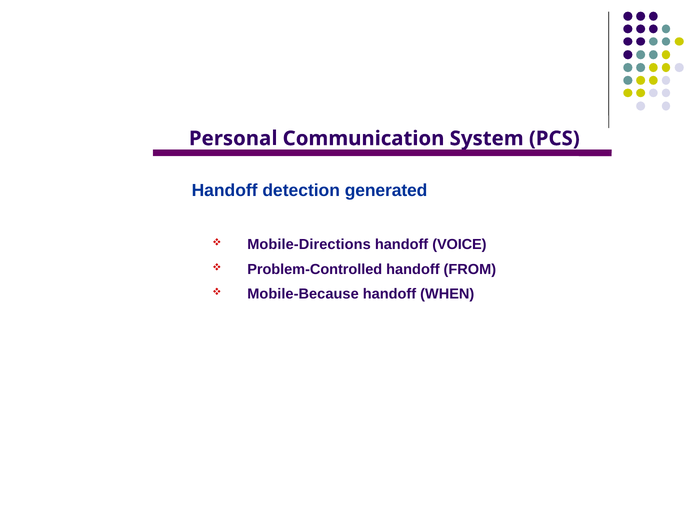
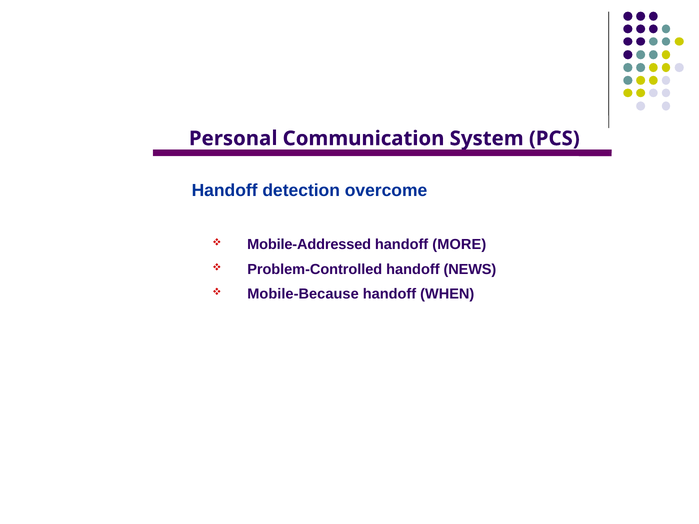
generated: generated -> overcome (386, 191)
Mobile-Directions: Mobile-Directions -> Mobile-Addressed (309, 245)
VOICE: VOICE -> MORE (459, 245)
FROM: FROM -> NEWS (470, 270)
